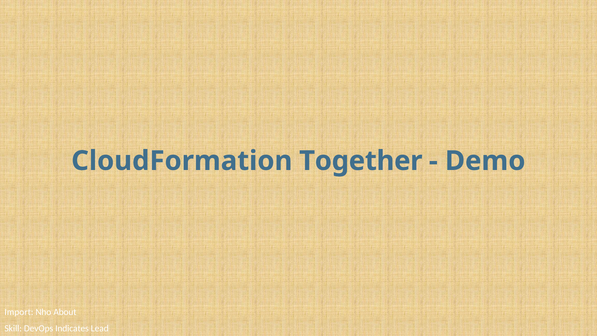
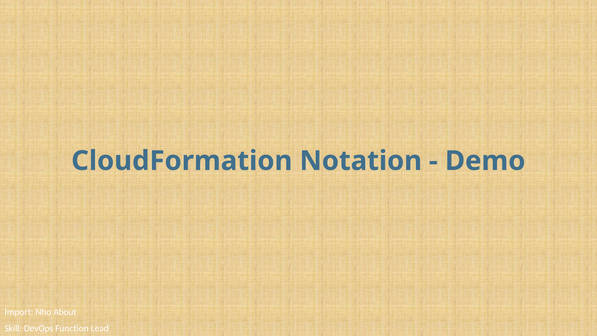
Together: Together -> Notation (361, 161)
Indicates: Indicates -> Function (72, 328)
